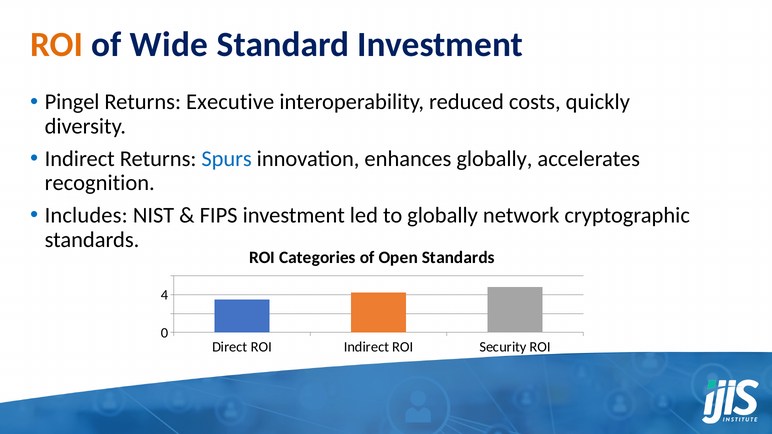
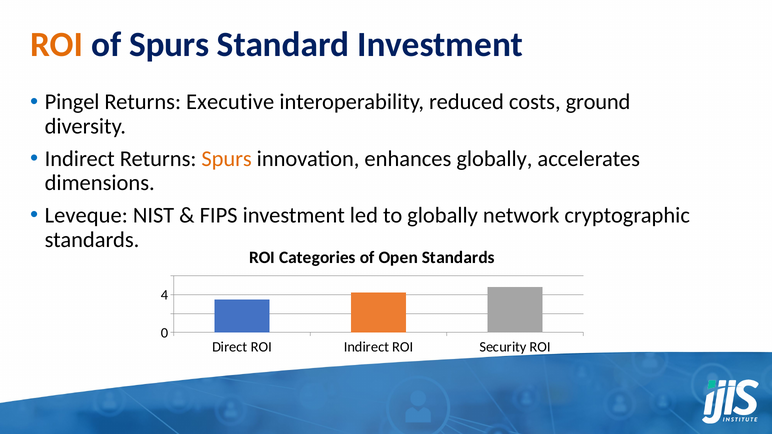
of Wide: Wide -> Spurs (169, 45)
quickly: quickly -> ground (598, 102)
Spurs colour: blue -> orange (227, 159)
recognition: recognition -> dimensions (100, 183)
Includes: Includes -> Leveque (86, 215)
